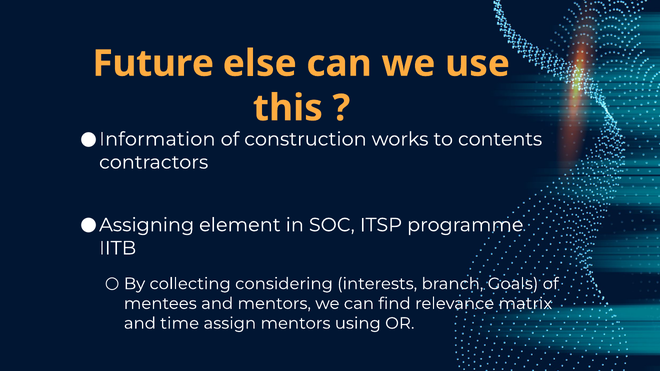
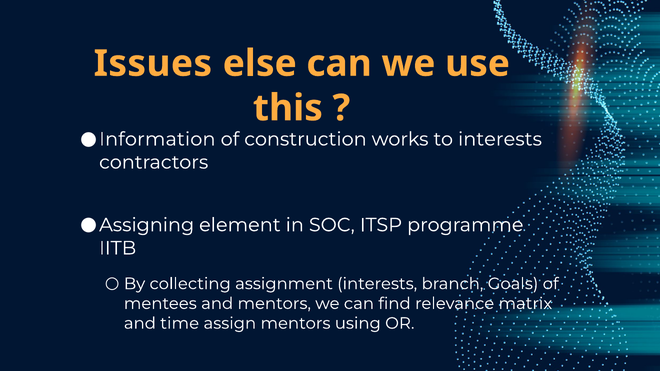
Future: Future -> Issues (153, 64)
to contents: contents -> interests (500, 139)
considering: considering -> assignment (284, 284)
